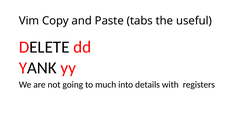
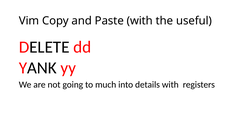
Paste tabs: tabs -> with (140, 21)
